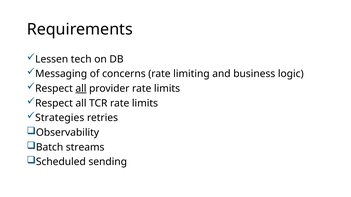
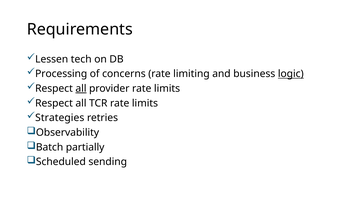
Messaging: Messaging -> Processing (61, 74)
logic underline: none -> present (291, 74)
streams: streams -> partially (85, 148)
